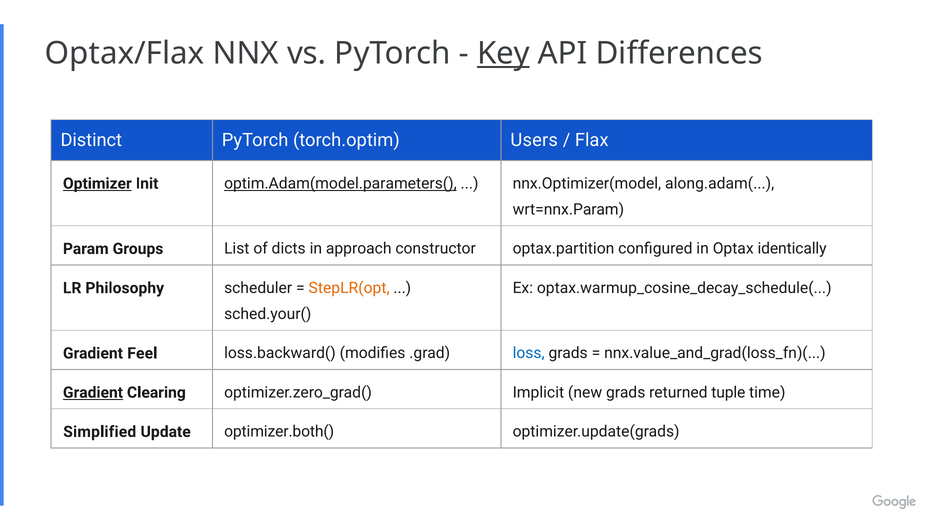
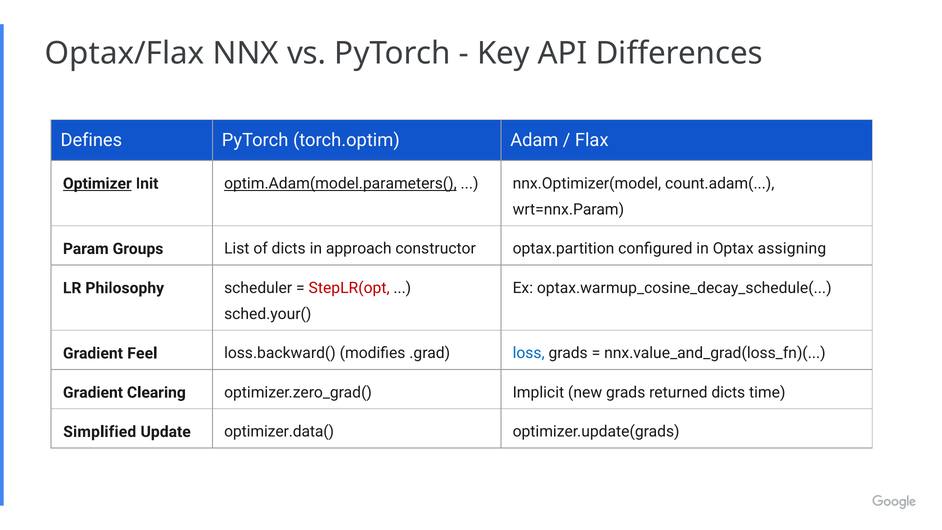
Key underline: present -> none (503, 53)
Distinct: Distinct -> Defines (91, 140)
Users: Users -> Adam (534, 140)
along.adam(: along.adam( -> count.adam( (720, 184)
identically: identically -> assigning (792, 249)
StepLR(opt colour: orange -> red (349, 288)
Gradient underline: present -> none (93, 392)
returned tuple: tuple -> dicts (728, 392)
optimizer.both(: optimizer.both( -> optimizer.data( (279, 432)
